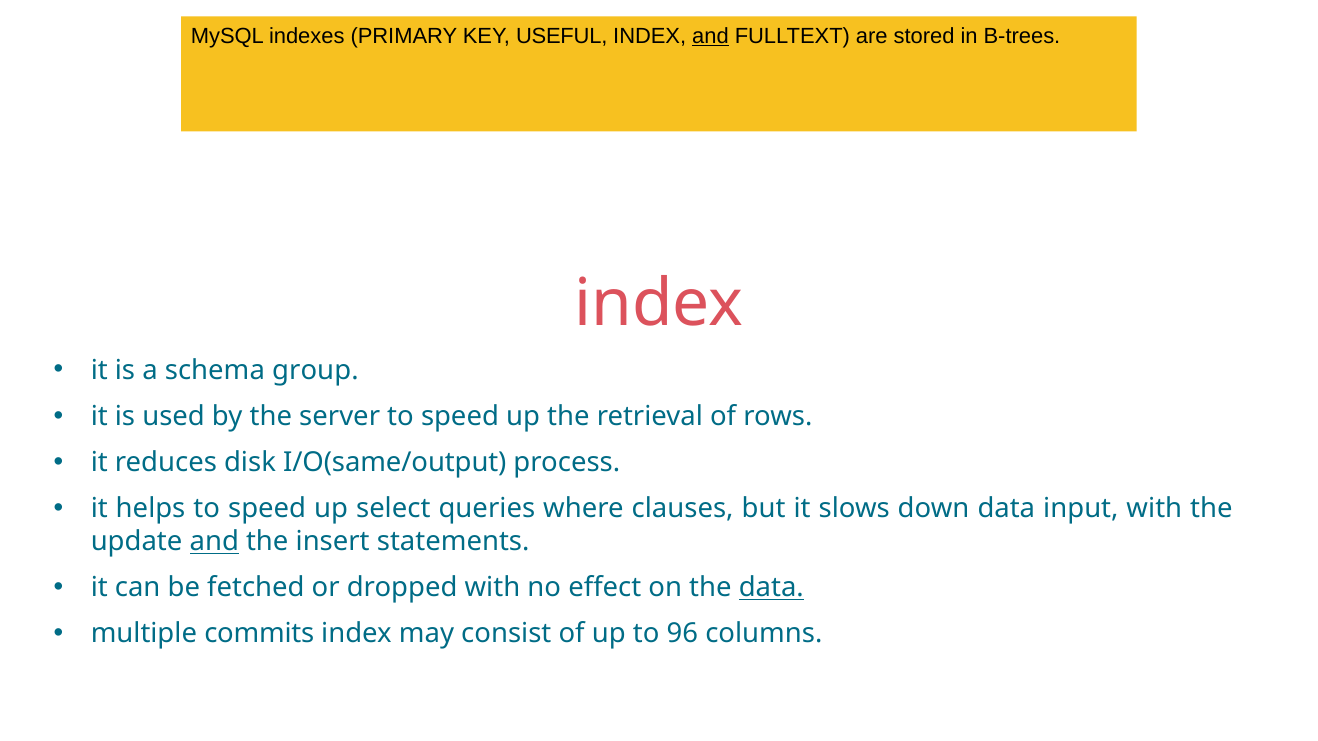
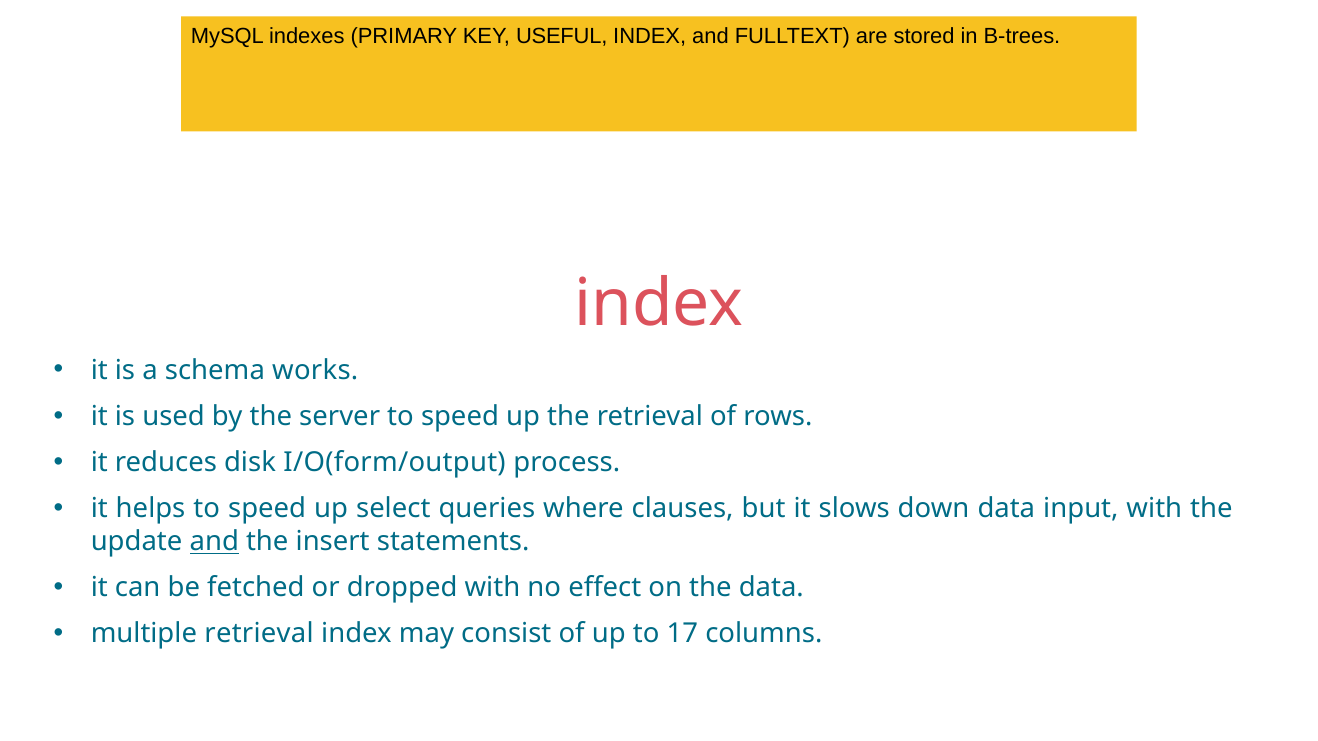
and underline: present -> none (710, 36)
group: group -> works (315, 371)
I/O(same/output: I/O(same/output -> I/O(form/output (395, 463)
data underline: present -> none (771, 588)
multiple commits: commits -> retrieval (259, 634)
96: 96 -> 17 (682, 634)
